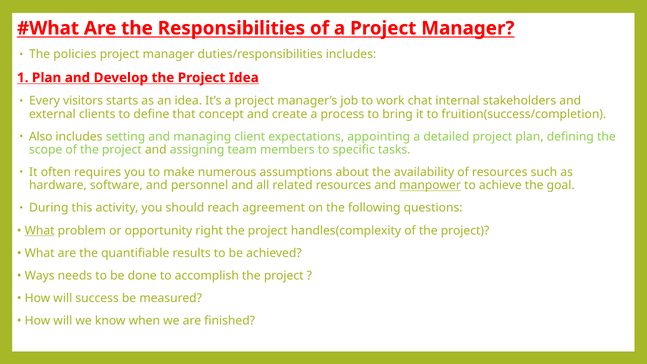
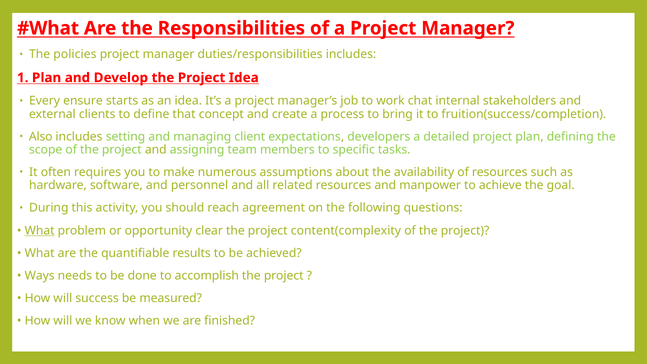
visitors: visitors -> ensure (83, 101)
appointing: appointing -> developers (379, 137)
manpower underline: present -> none (430, 185)
right: right -> clear (209, 230)
handles(complexity: handles(complexity -> content(complexity (346, 230)
